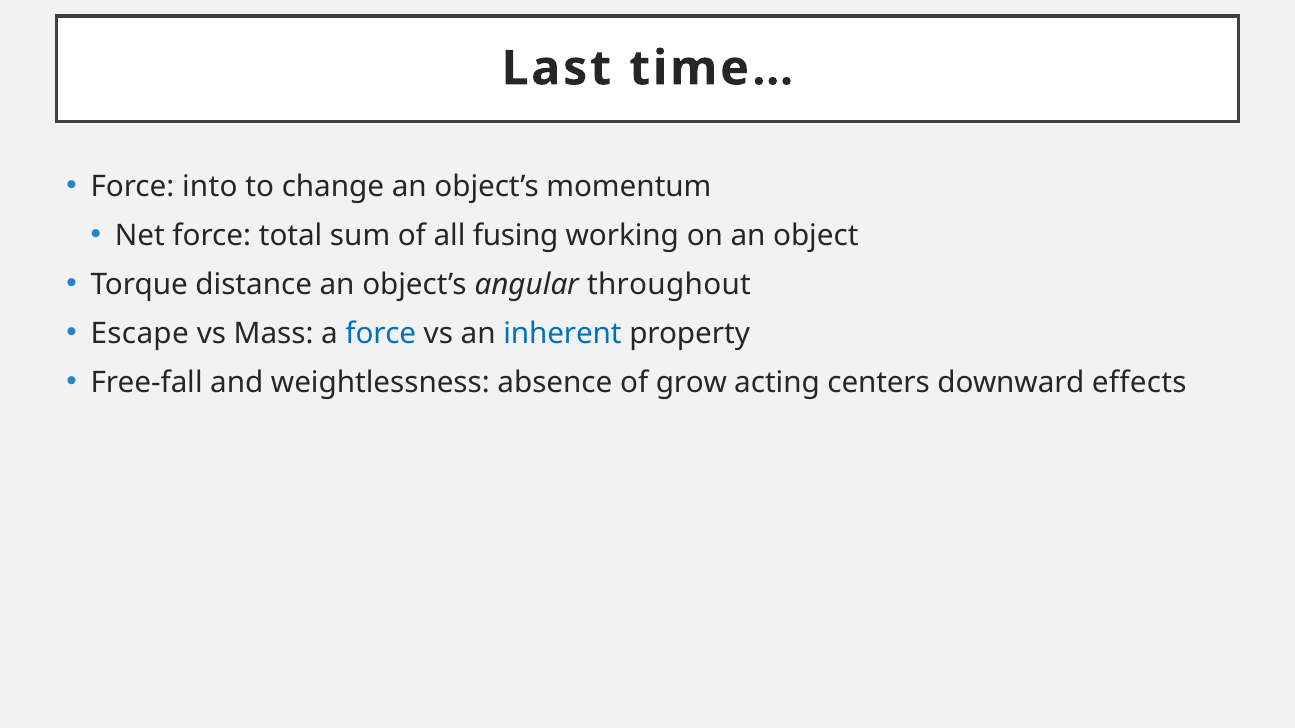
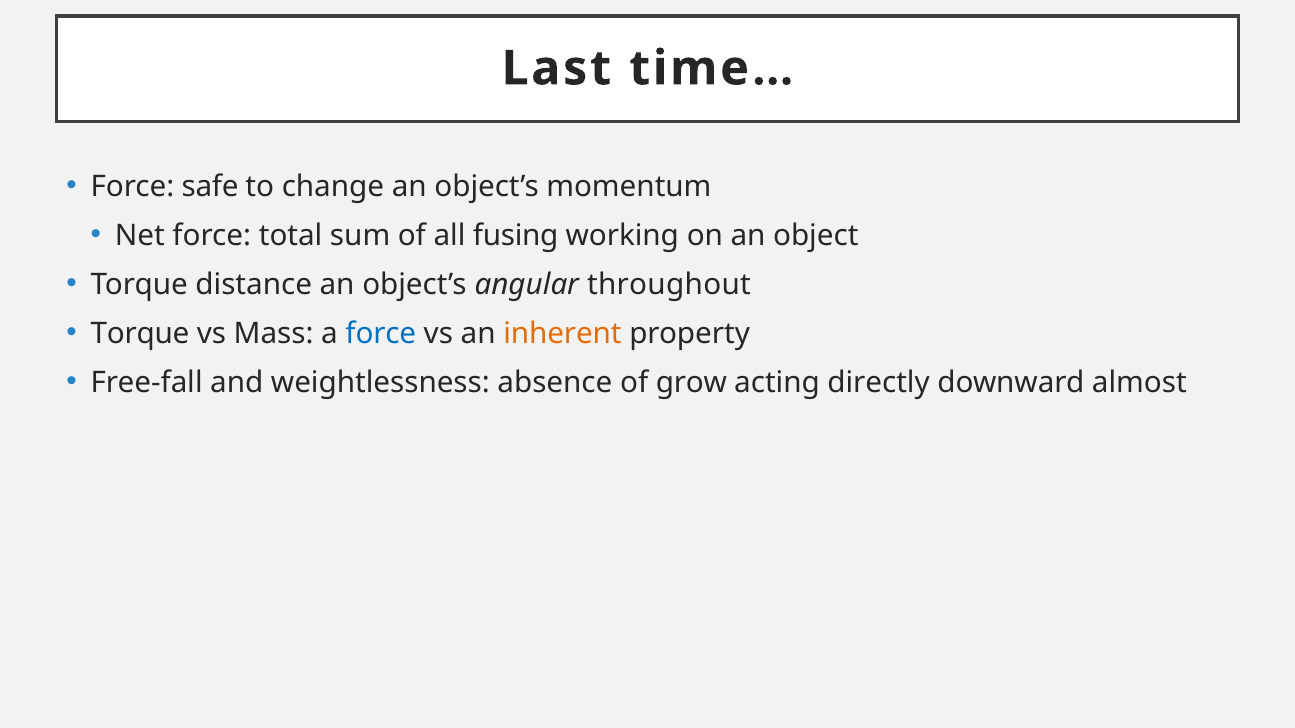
into: into -> safe (210, 187)
Escape: Escape -> Torque (140, 334)
inherent colour: blue -> orange (562, 334)
centers: centers -> directly (879, 383)
effects: effects -> almost (1139, 383)
